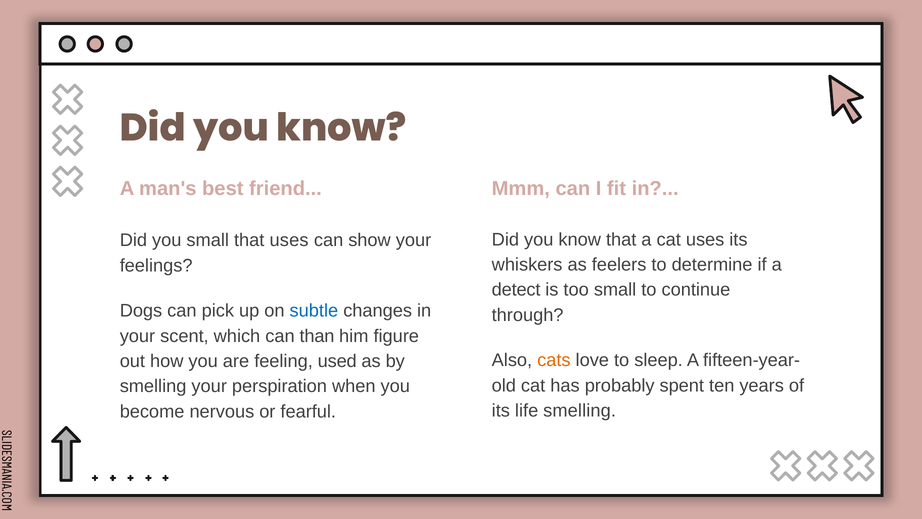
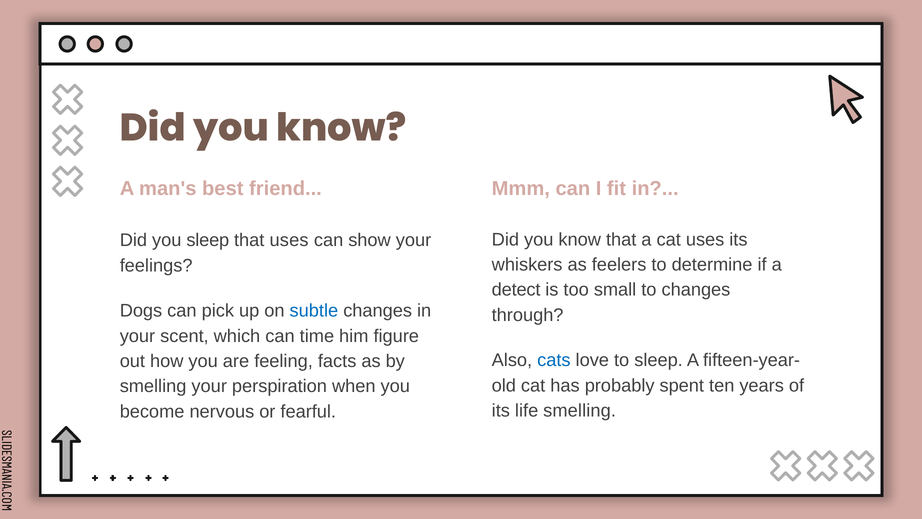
you small: small -> sleep (208, 240)
to continue: continue -> changes (696, 290)
than: than -> time (317, 336)
cats colour: orange -> blue (554, 360)
used: used -> facts (337, 361)
